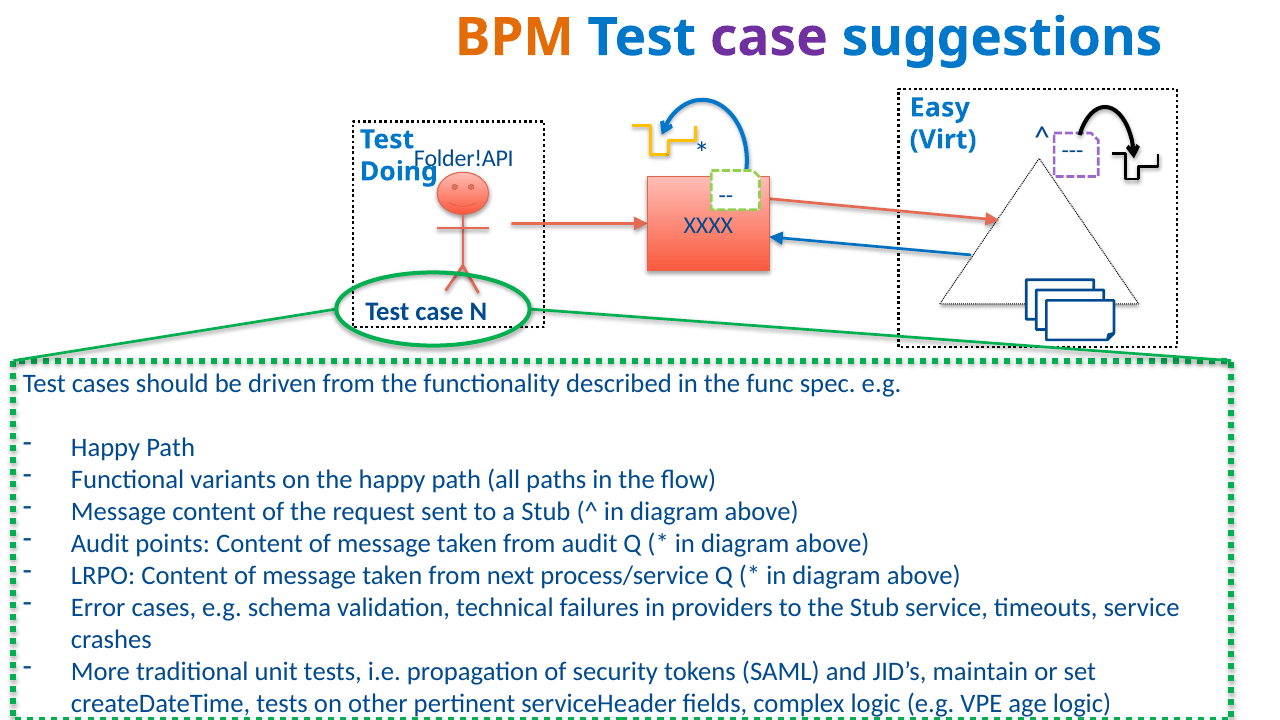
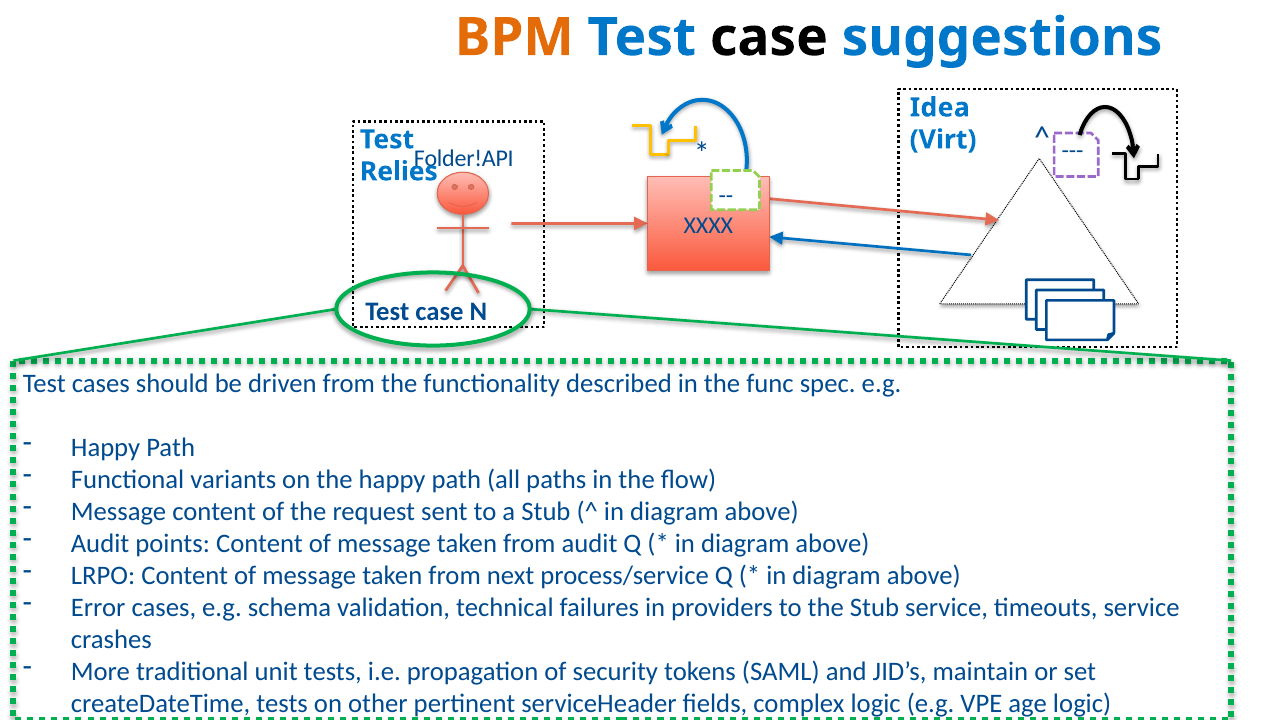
case colour: purple -> black (769, 38)
Easy: Easy -> Idea (940, 108)
Doing: Doing -> Relies (399, 172)
